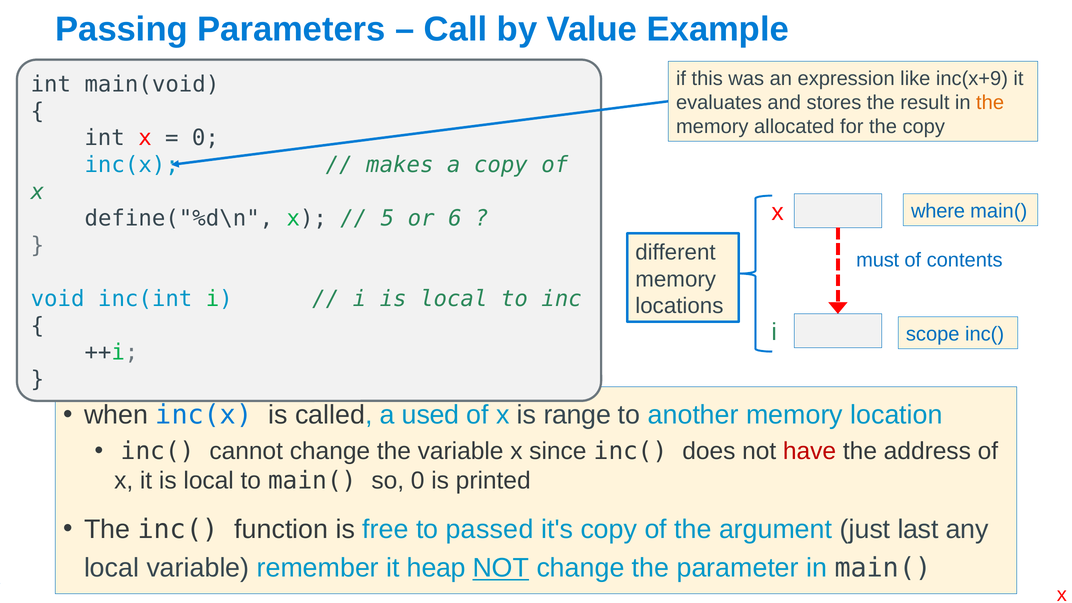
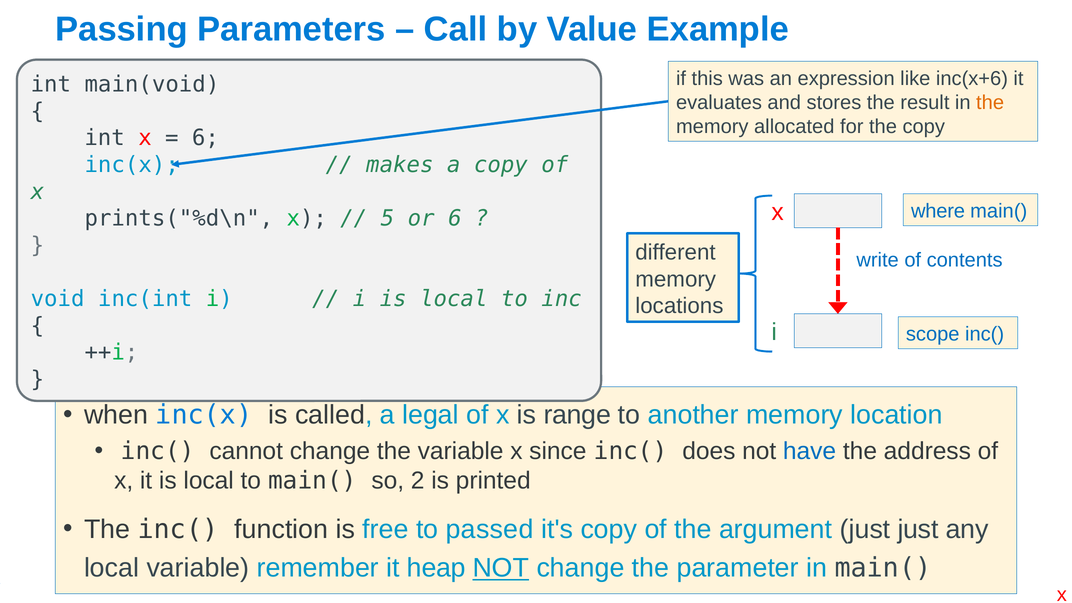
inc(x+9: inc(x+9 -> inc(x+6 (972, 79)
0: 0 -> 6 (205, 138)
define("%d\n: define("%d\n -> prints("%d\n (179, 218)
must: must -> write (878, 260)
used: used -> legal (430, 415)
have colour: red -> blue (810, 451)
so 0: 0 -> 2 (418, 481)
just last: last -> just (918, 529)
